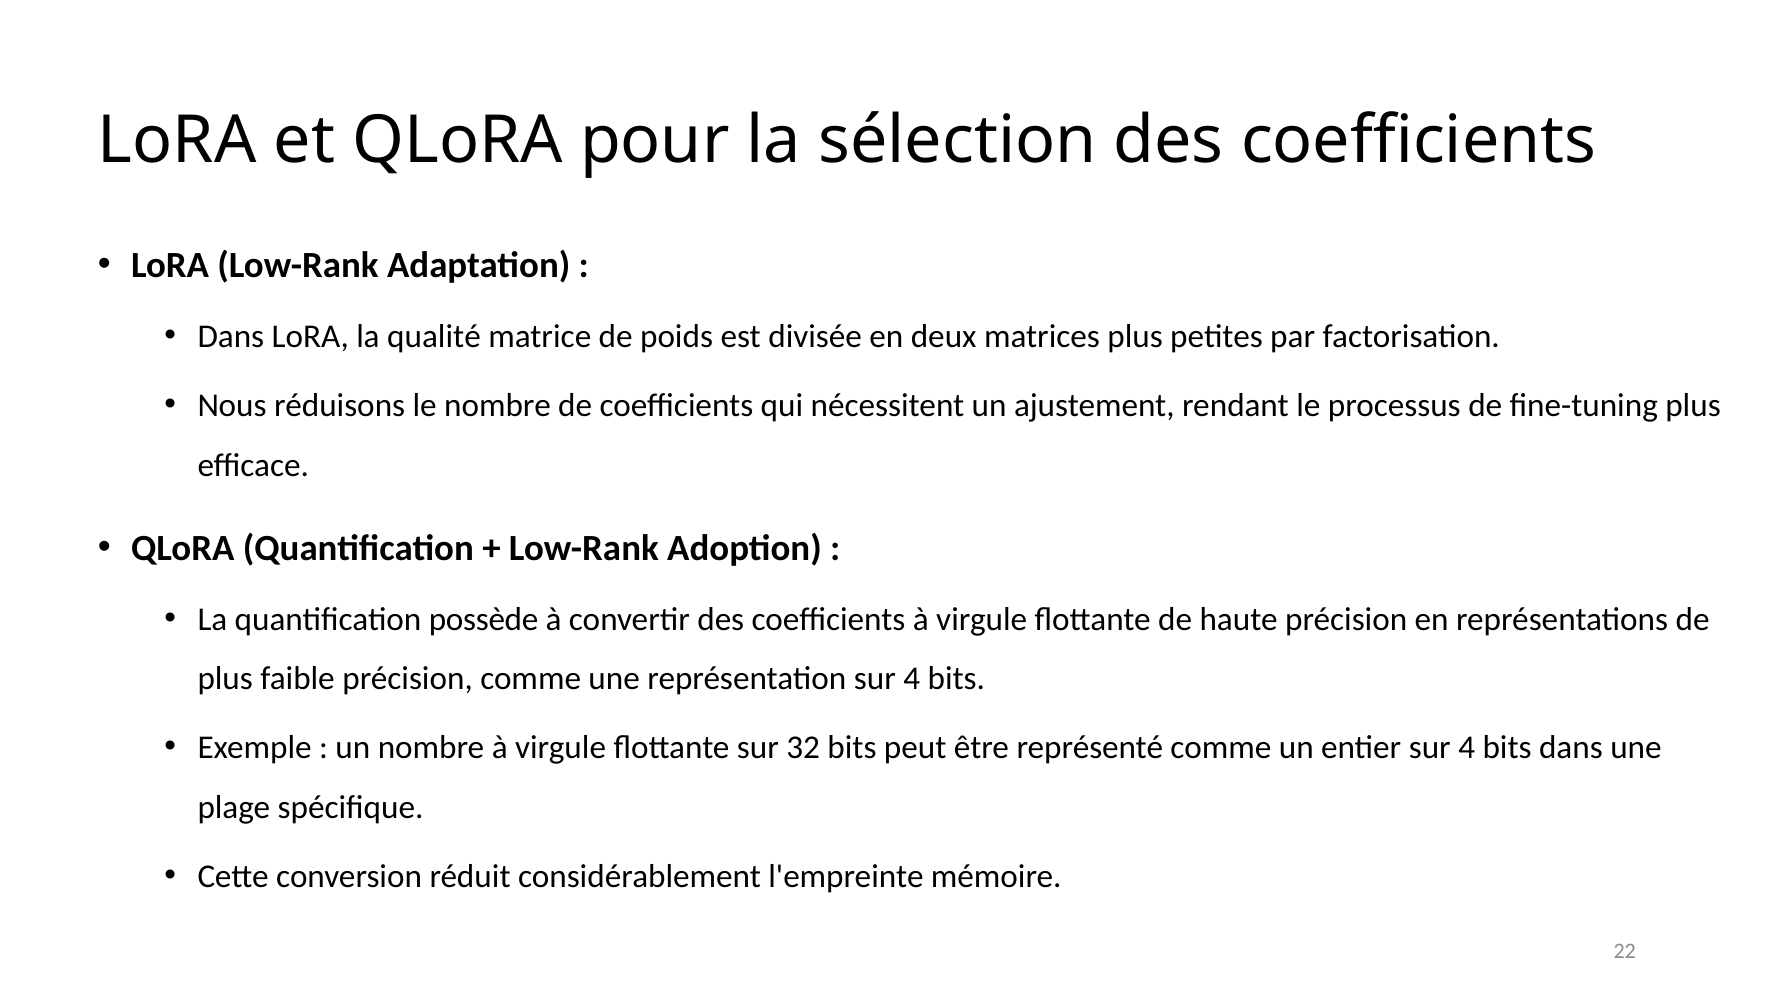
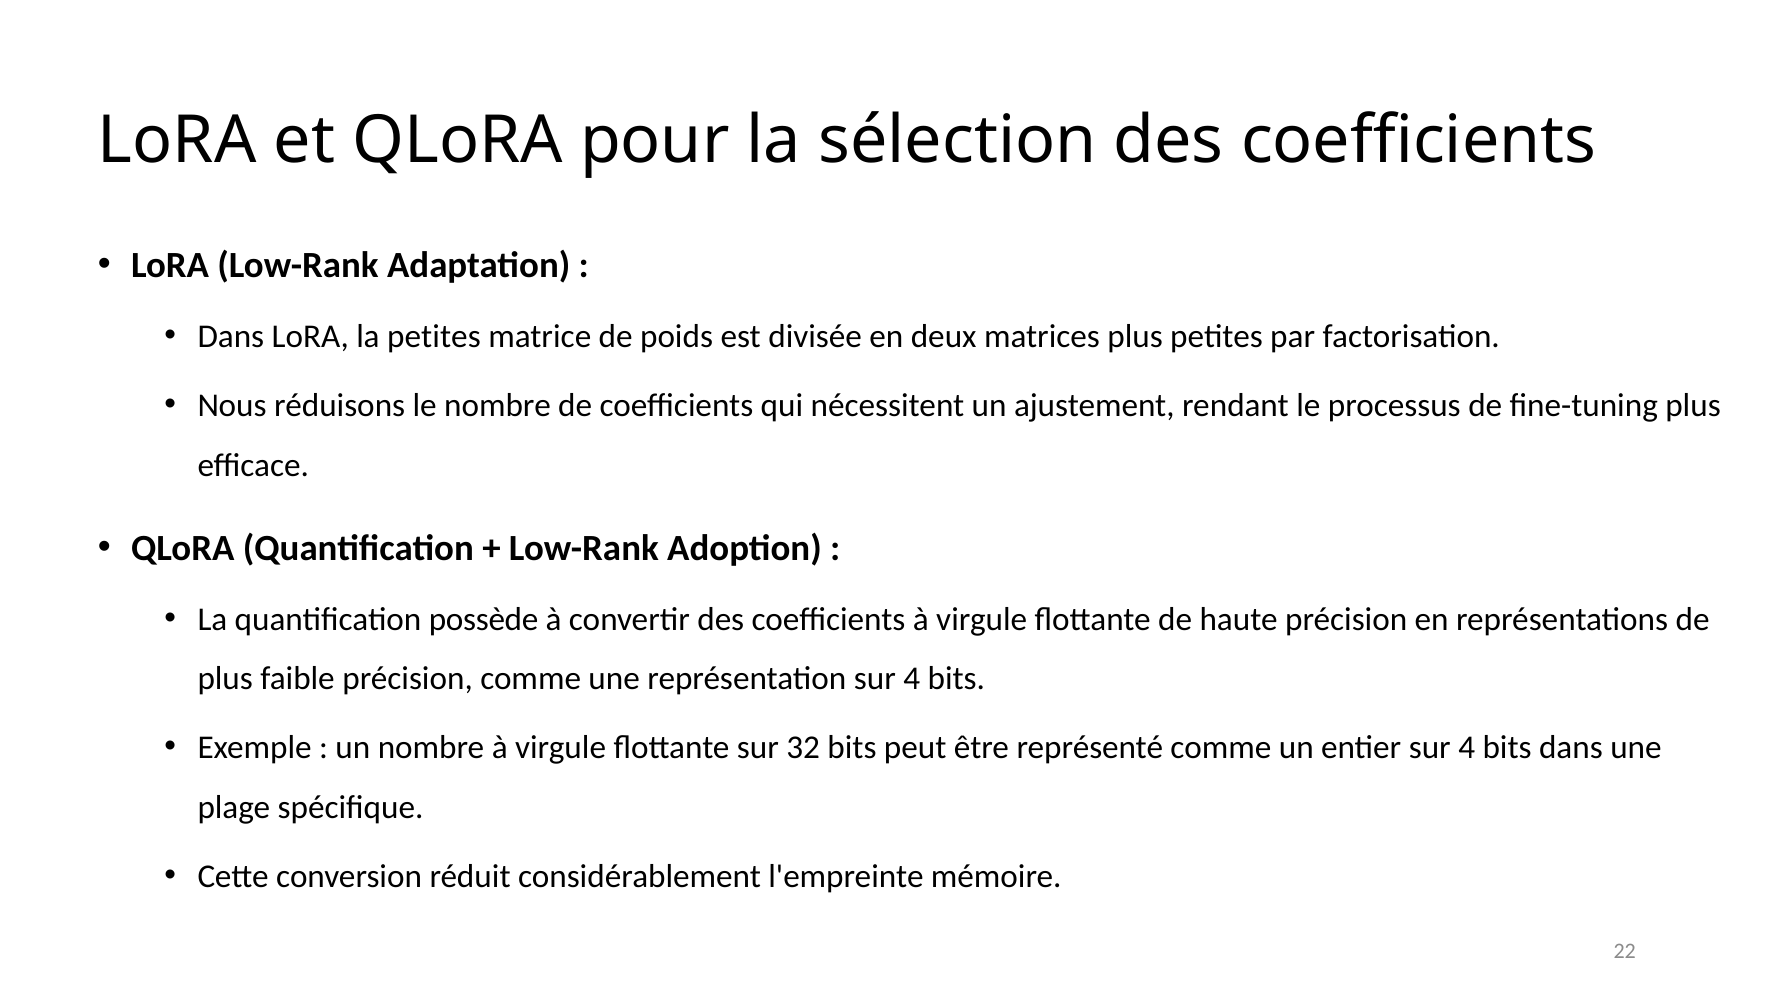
la qualité: qualité -> petites (434, 337)
